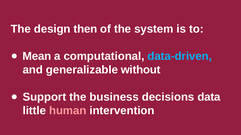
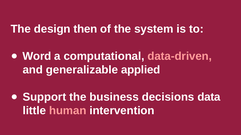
Mean: Mean -> Word (37, 56)
data-driven colour: light blue -> pink (180, 56)
without: without -> applied (141, 70)
